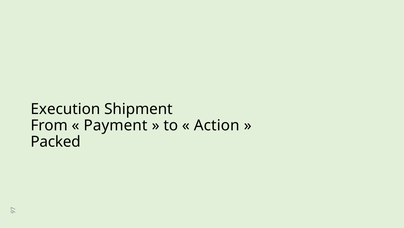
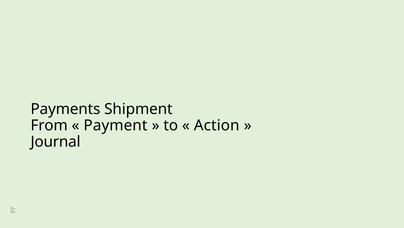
Execution: Execution -> Payments (65, 109)
Packed: Packed -> Journal (56, 141)
